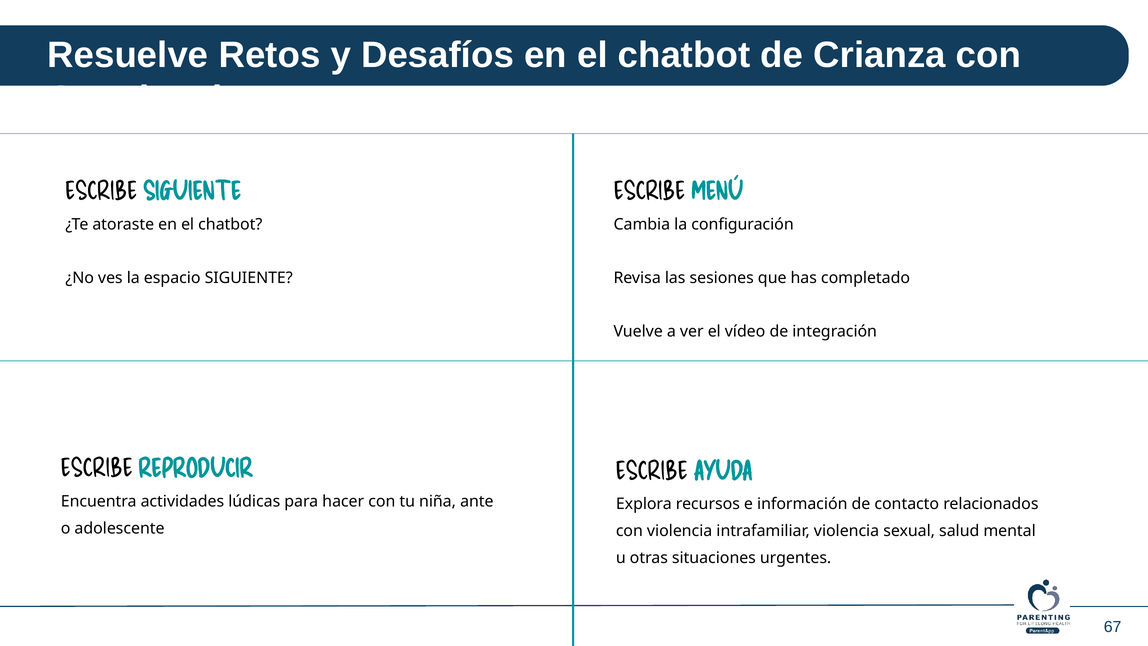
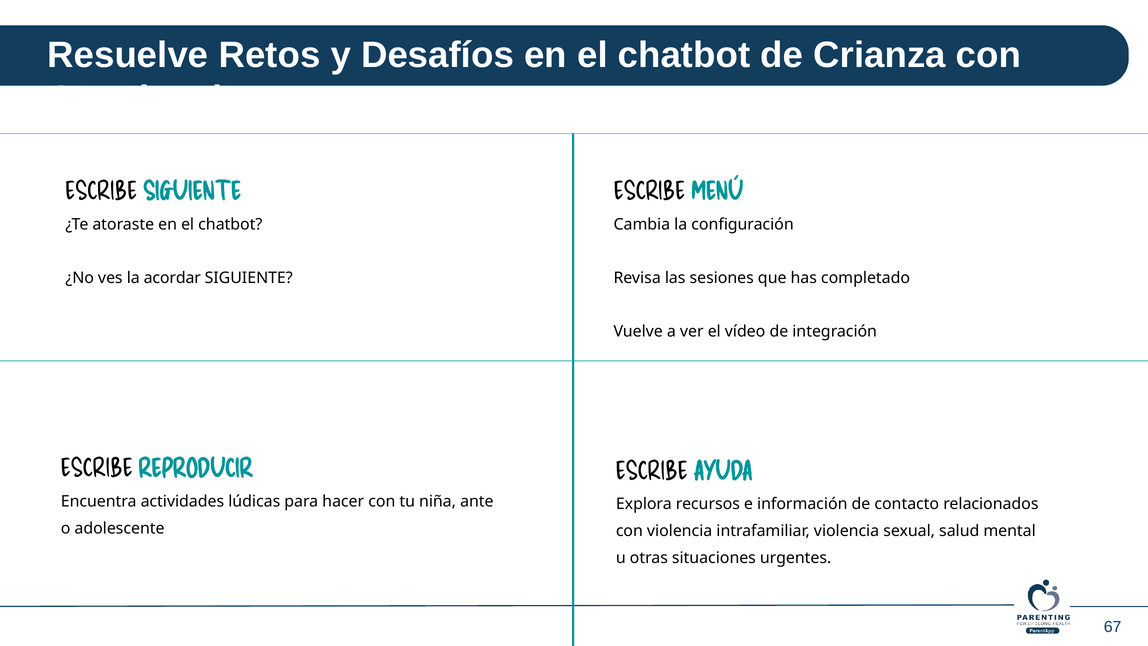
espacio: espacio -> acordar (172, 278)
